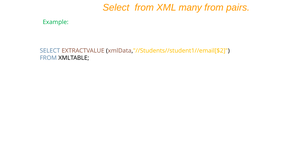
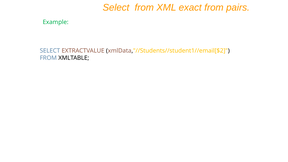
many: many -> exact (190, 7)
